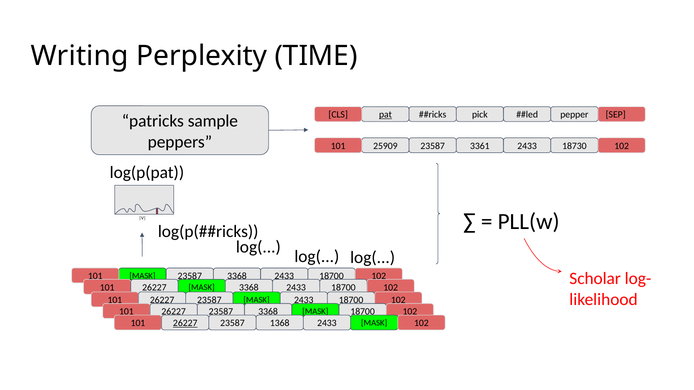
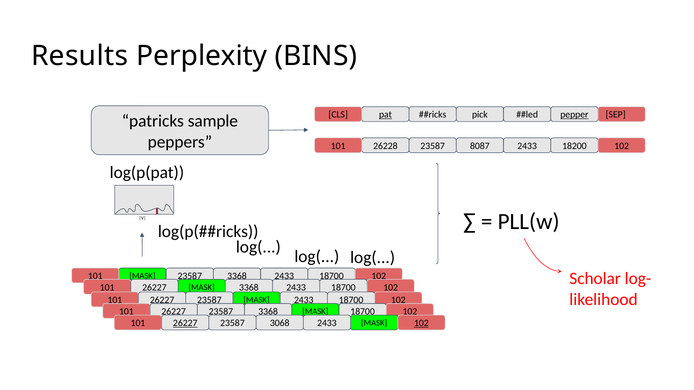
Writing: Writing -> Results (80, 56)
TIME: TIME -> BINS (316, 56)
pepper underline: none -> present (574, 115)
25909: 25909 -> 26228 (385, 146)
3361: 3361 -> 8087 (480, 146)
18730: 18730 -> 18200 (574, 146)
1368: 1368 -> 3068 (280, 323)
102 underline: none -> present (421, 323)
